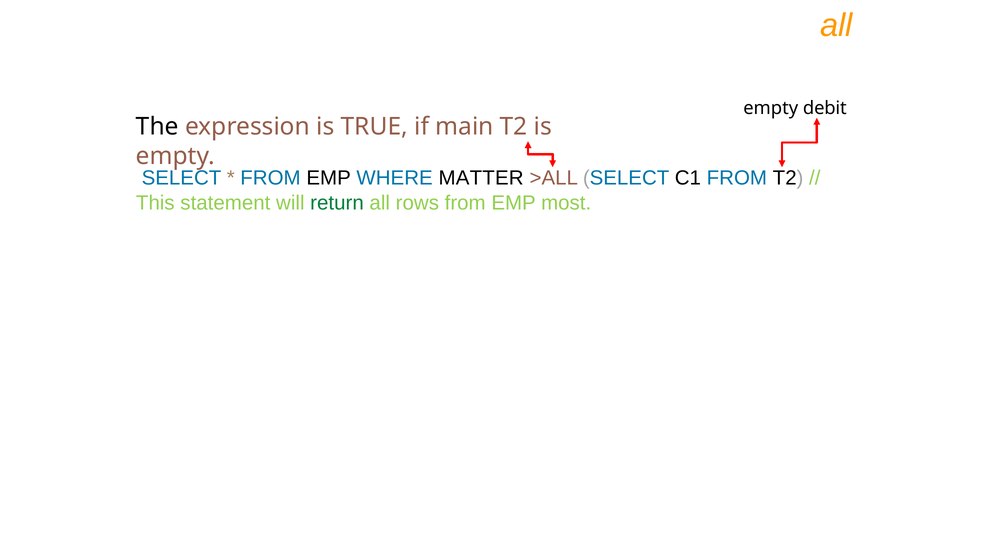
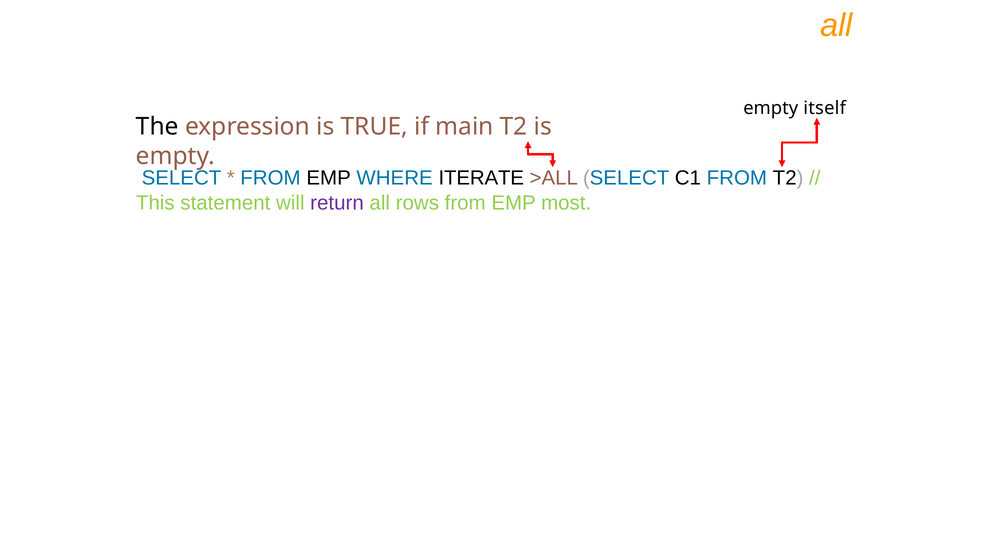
debit: debit -> itself (825, 108)
MATTER: MATTER -> ITERATE (481, 178)
return colour: green -> purple (337, 203)
